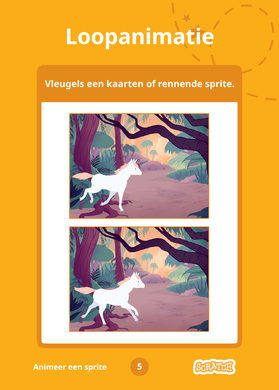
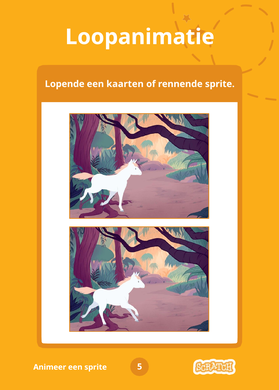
Vleugels: Vleugels -> Lopende (65, 84)
